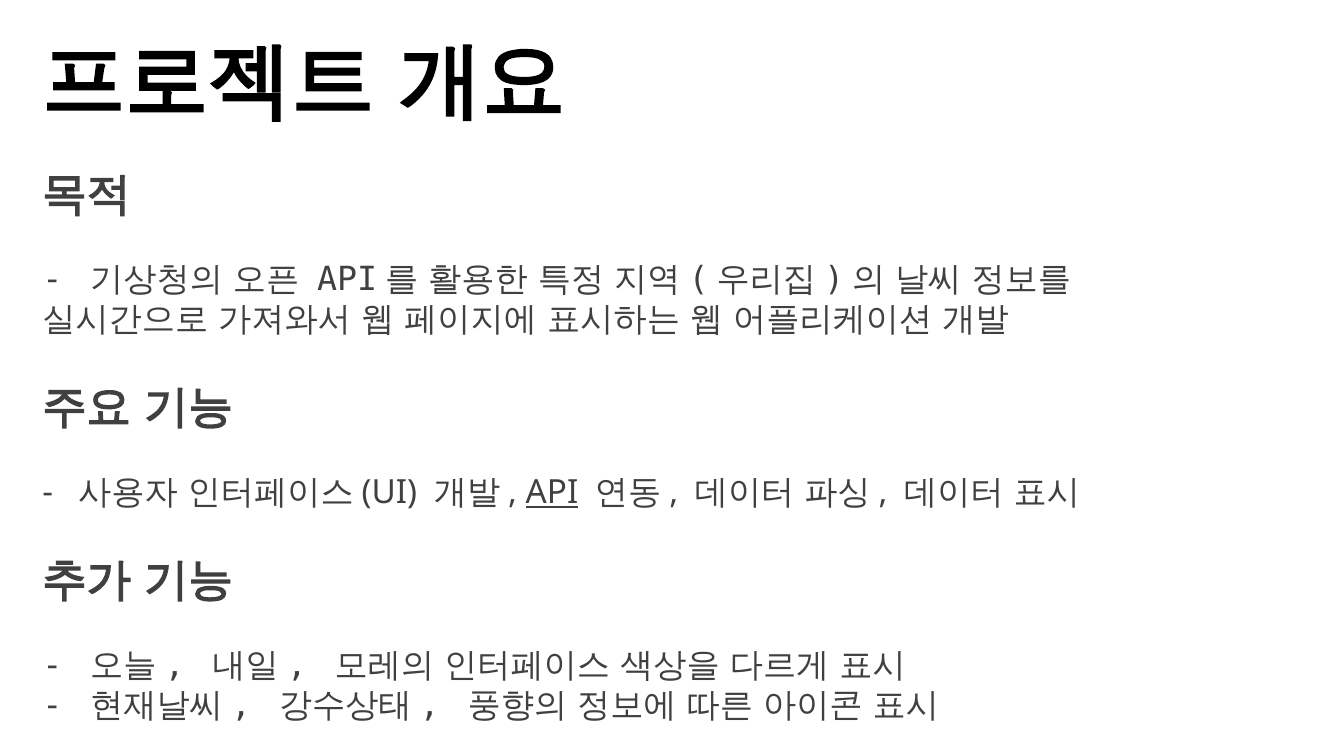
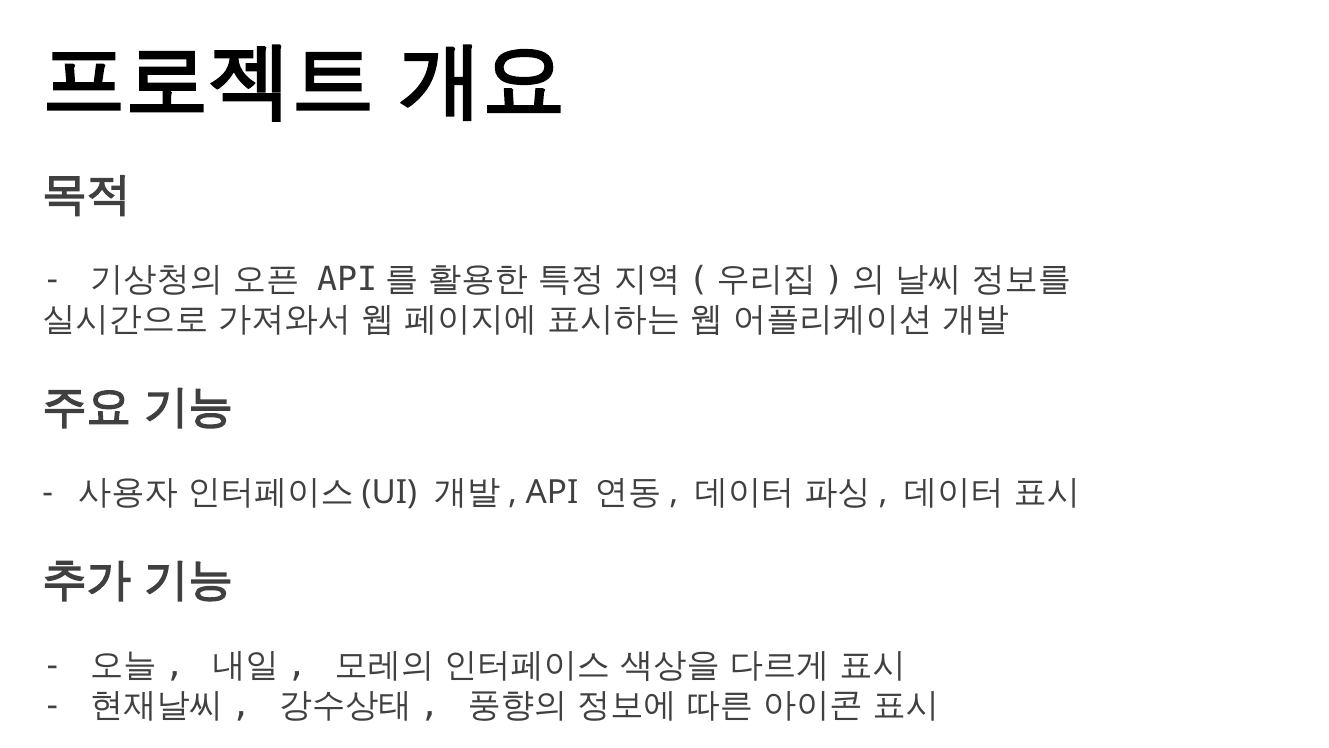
API underline: present -> none (552, 492)
